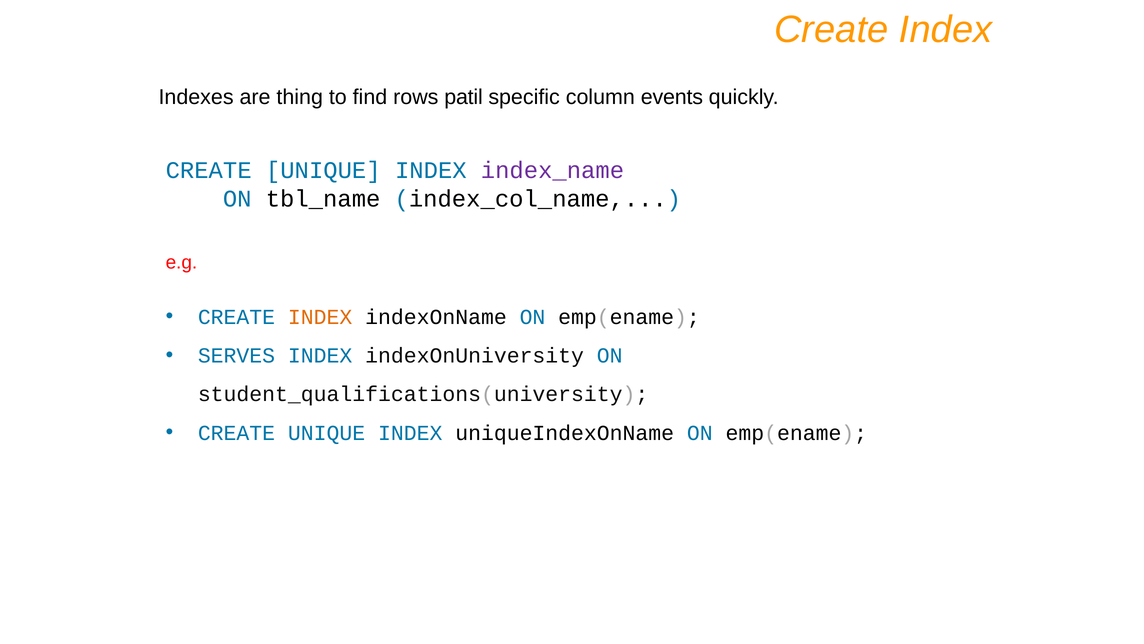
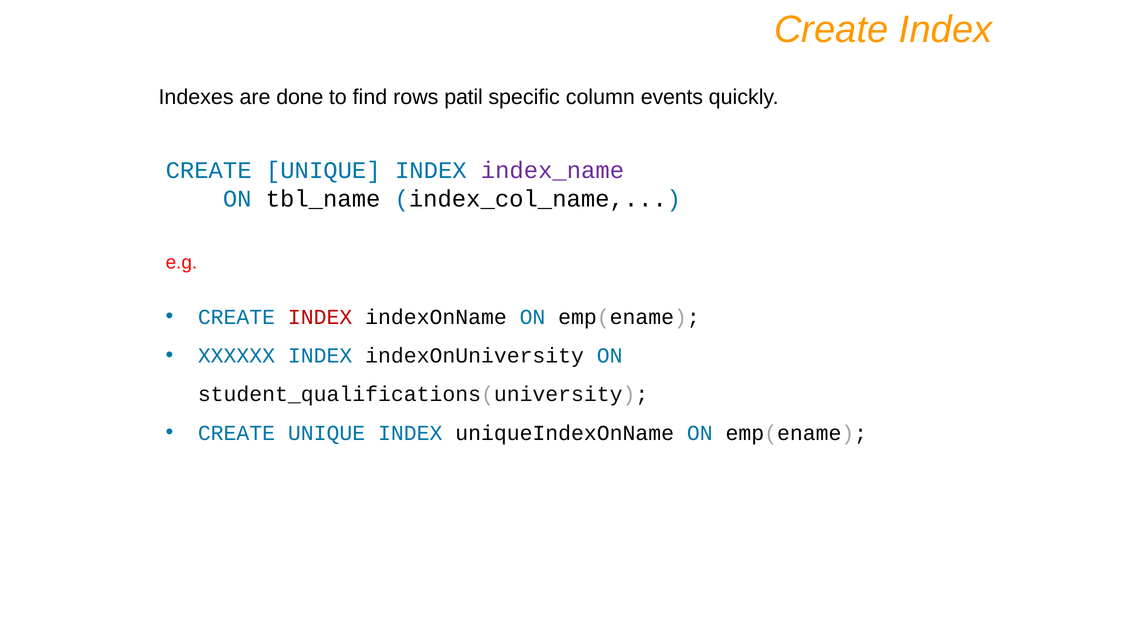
thing: thing -> done (300, 97)
INDEX colour: orange -> red (320, 317)
SERVES: SERVES -> XXXXXX (236, 355)
